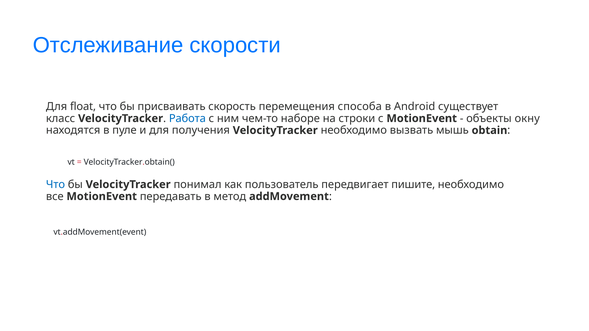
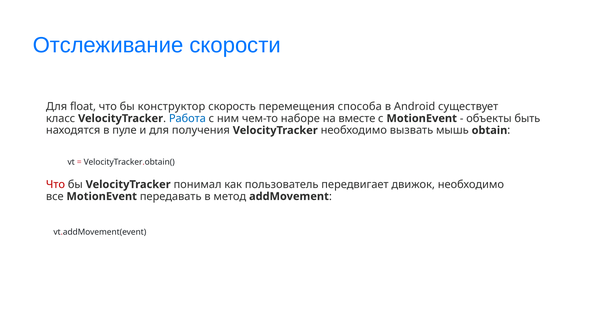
присваивать: присваивать -> конструктор (171, 107)
строки: строки -> вместе (357, 119)
окну: окну -> быть (527, 119)
Что colour: blue -> red (56, 185)
пишите: пишите -> движок (413, 185)
